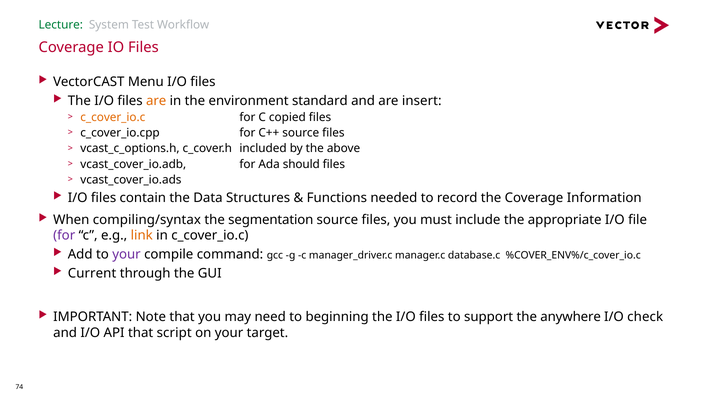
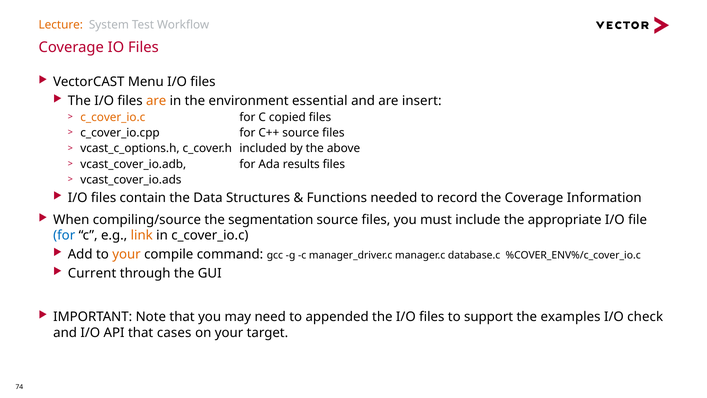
Lecture colour: green -> orange (61, 25)
standard: standard -> essential (320, 101)
should: should -> results (301, 164)
compiling/syntax: compiling/syntax -> compiling/source (147, 220)
for colour: purple -> blue (64, 235)
your colour: purple -> orange (126, 254)
beginning: beginning -> appended (337, 317)
anywhere: anywhere -> examples (571, 317)
script: script -> cases (174, 333)
